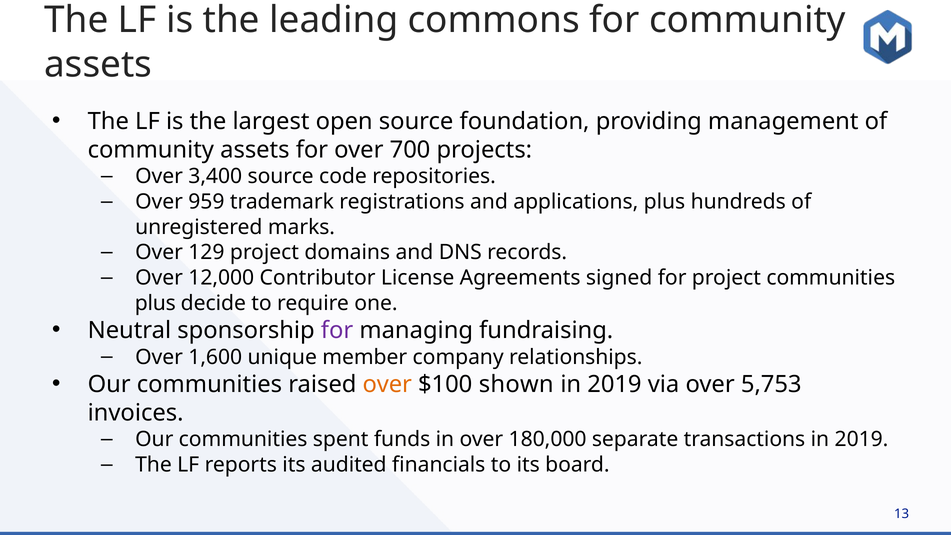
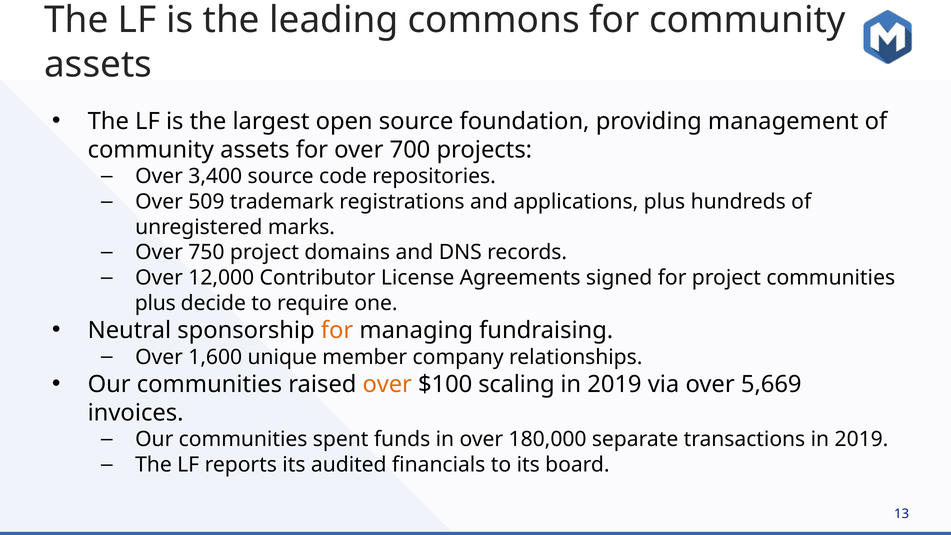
959: 959 -> 509 (206, 202)
129: 129 -> 750 (206, 252)
for colour: purple -> orange (337, 330)
shown: shown -> scaling (516, 384)
5,753: 5,753 -> 5,669 (771, 384)
